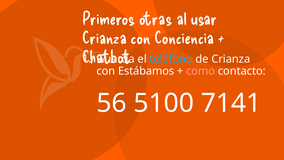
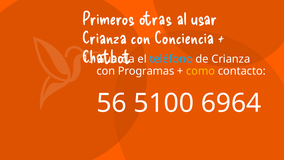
Estábamos: Estábamos -> Programas (146, 71)
como colour: pink -> yellow (201, 71)
7141: 7141 -> 6964 (231, 103)
